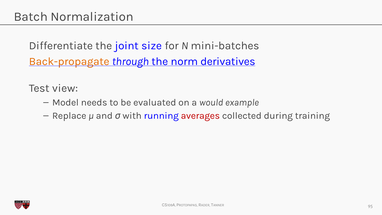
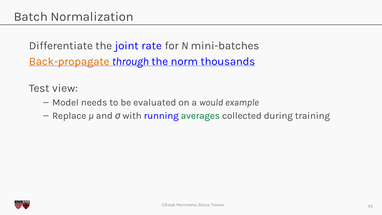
size: size -> rate (152, 46)
derivatives: derivatives -> thousands (228, 61)
averages colour: red -> green (200, 116)
